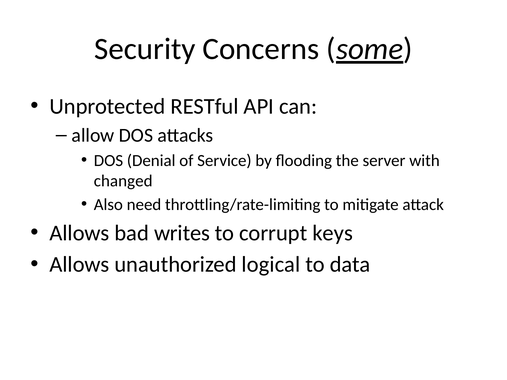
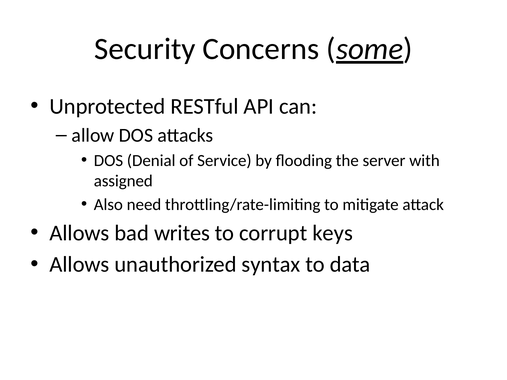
changed: changed -> assigned (123, 181)
logical: logical -> syntax (271, 265)
